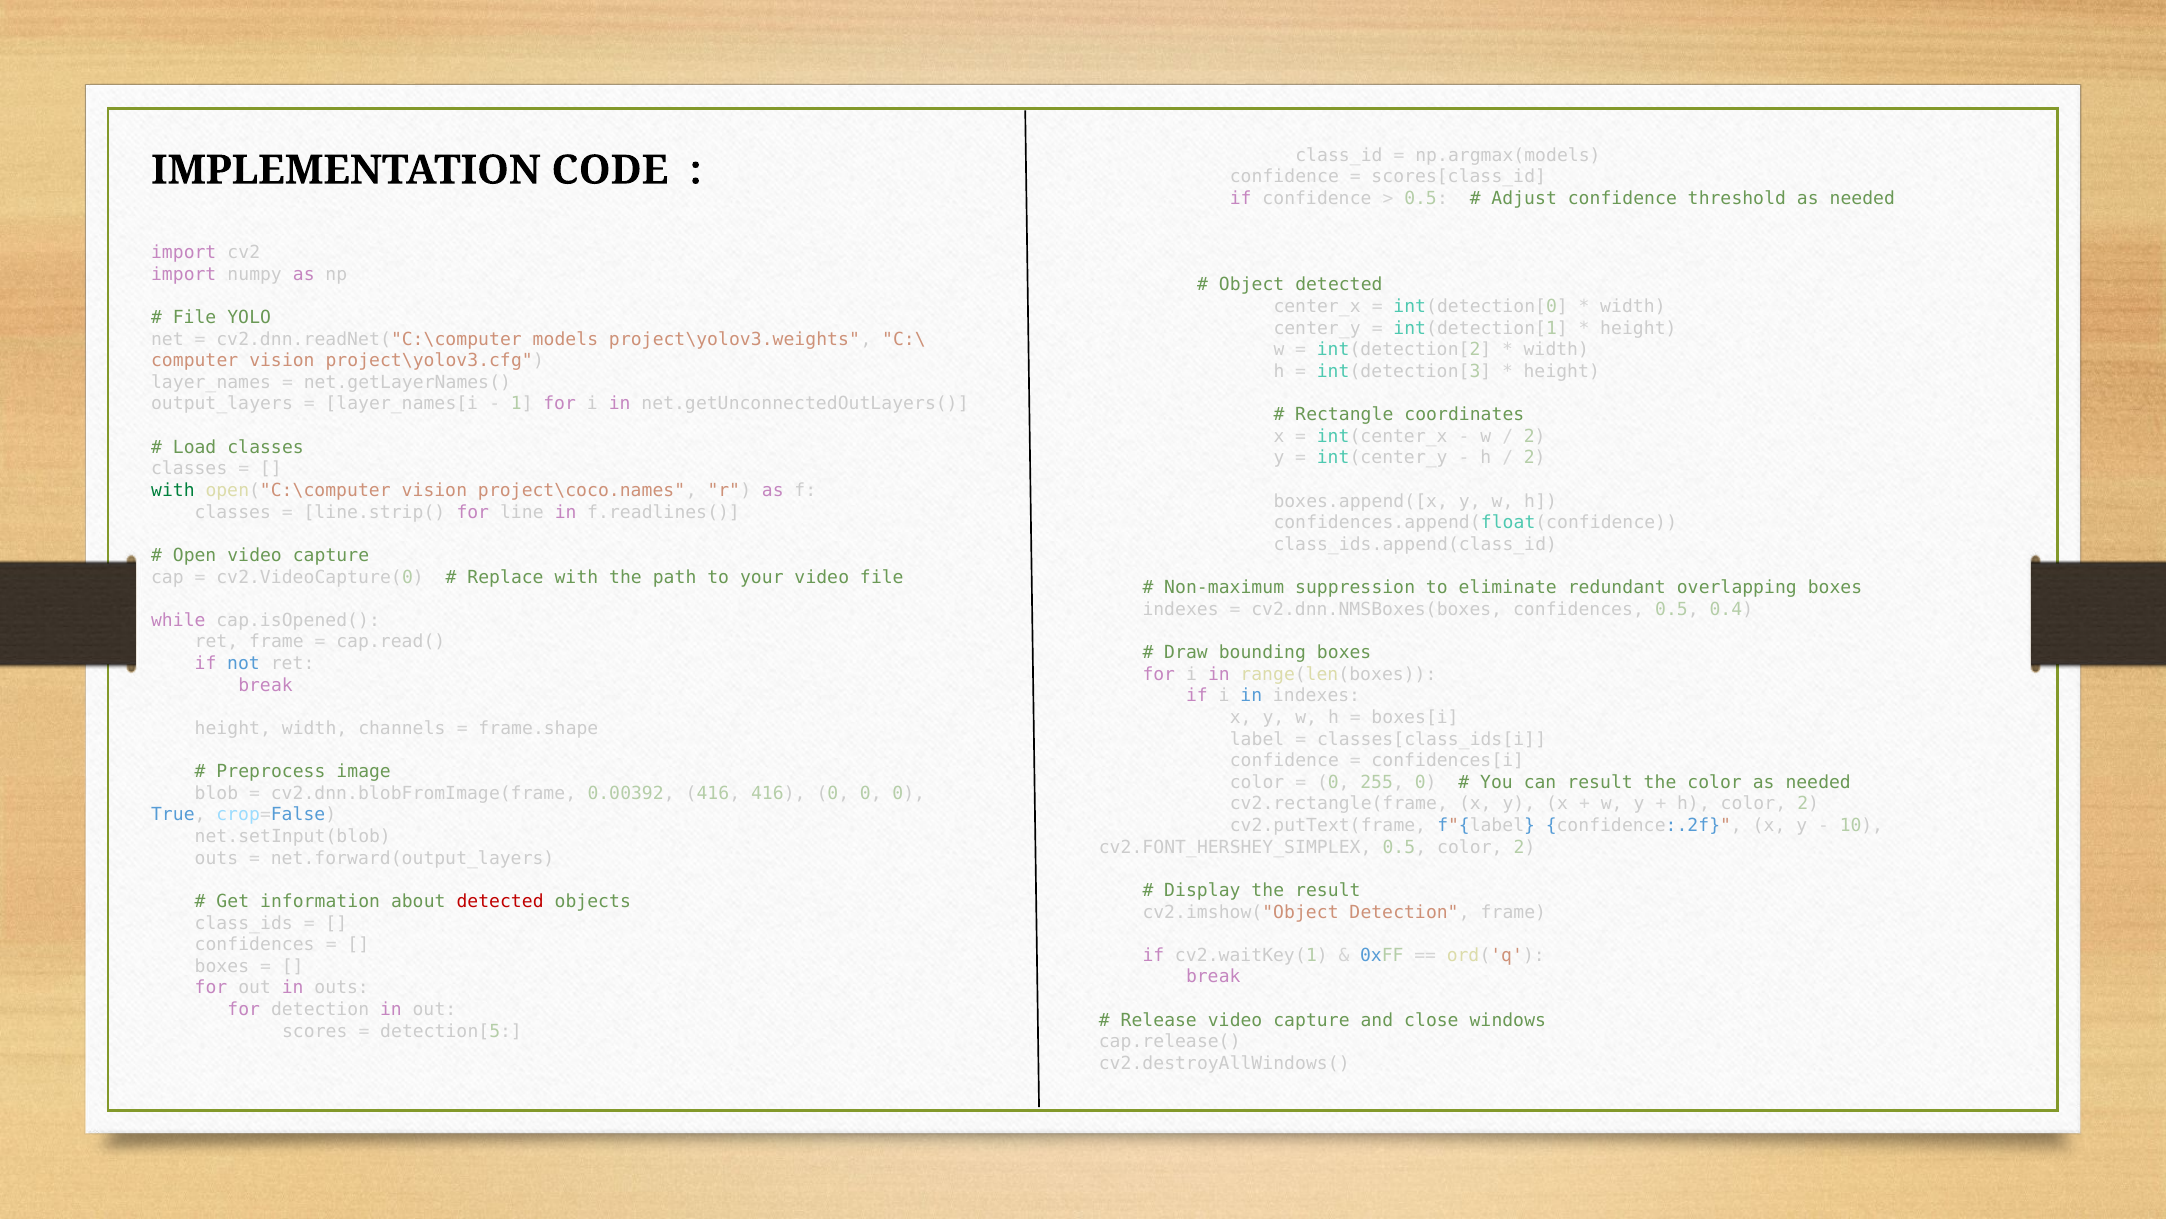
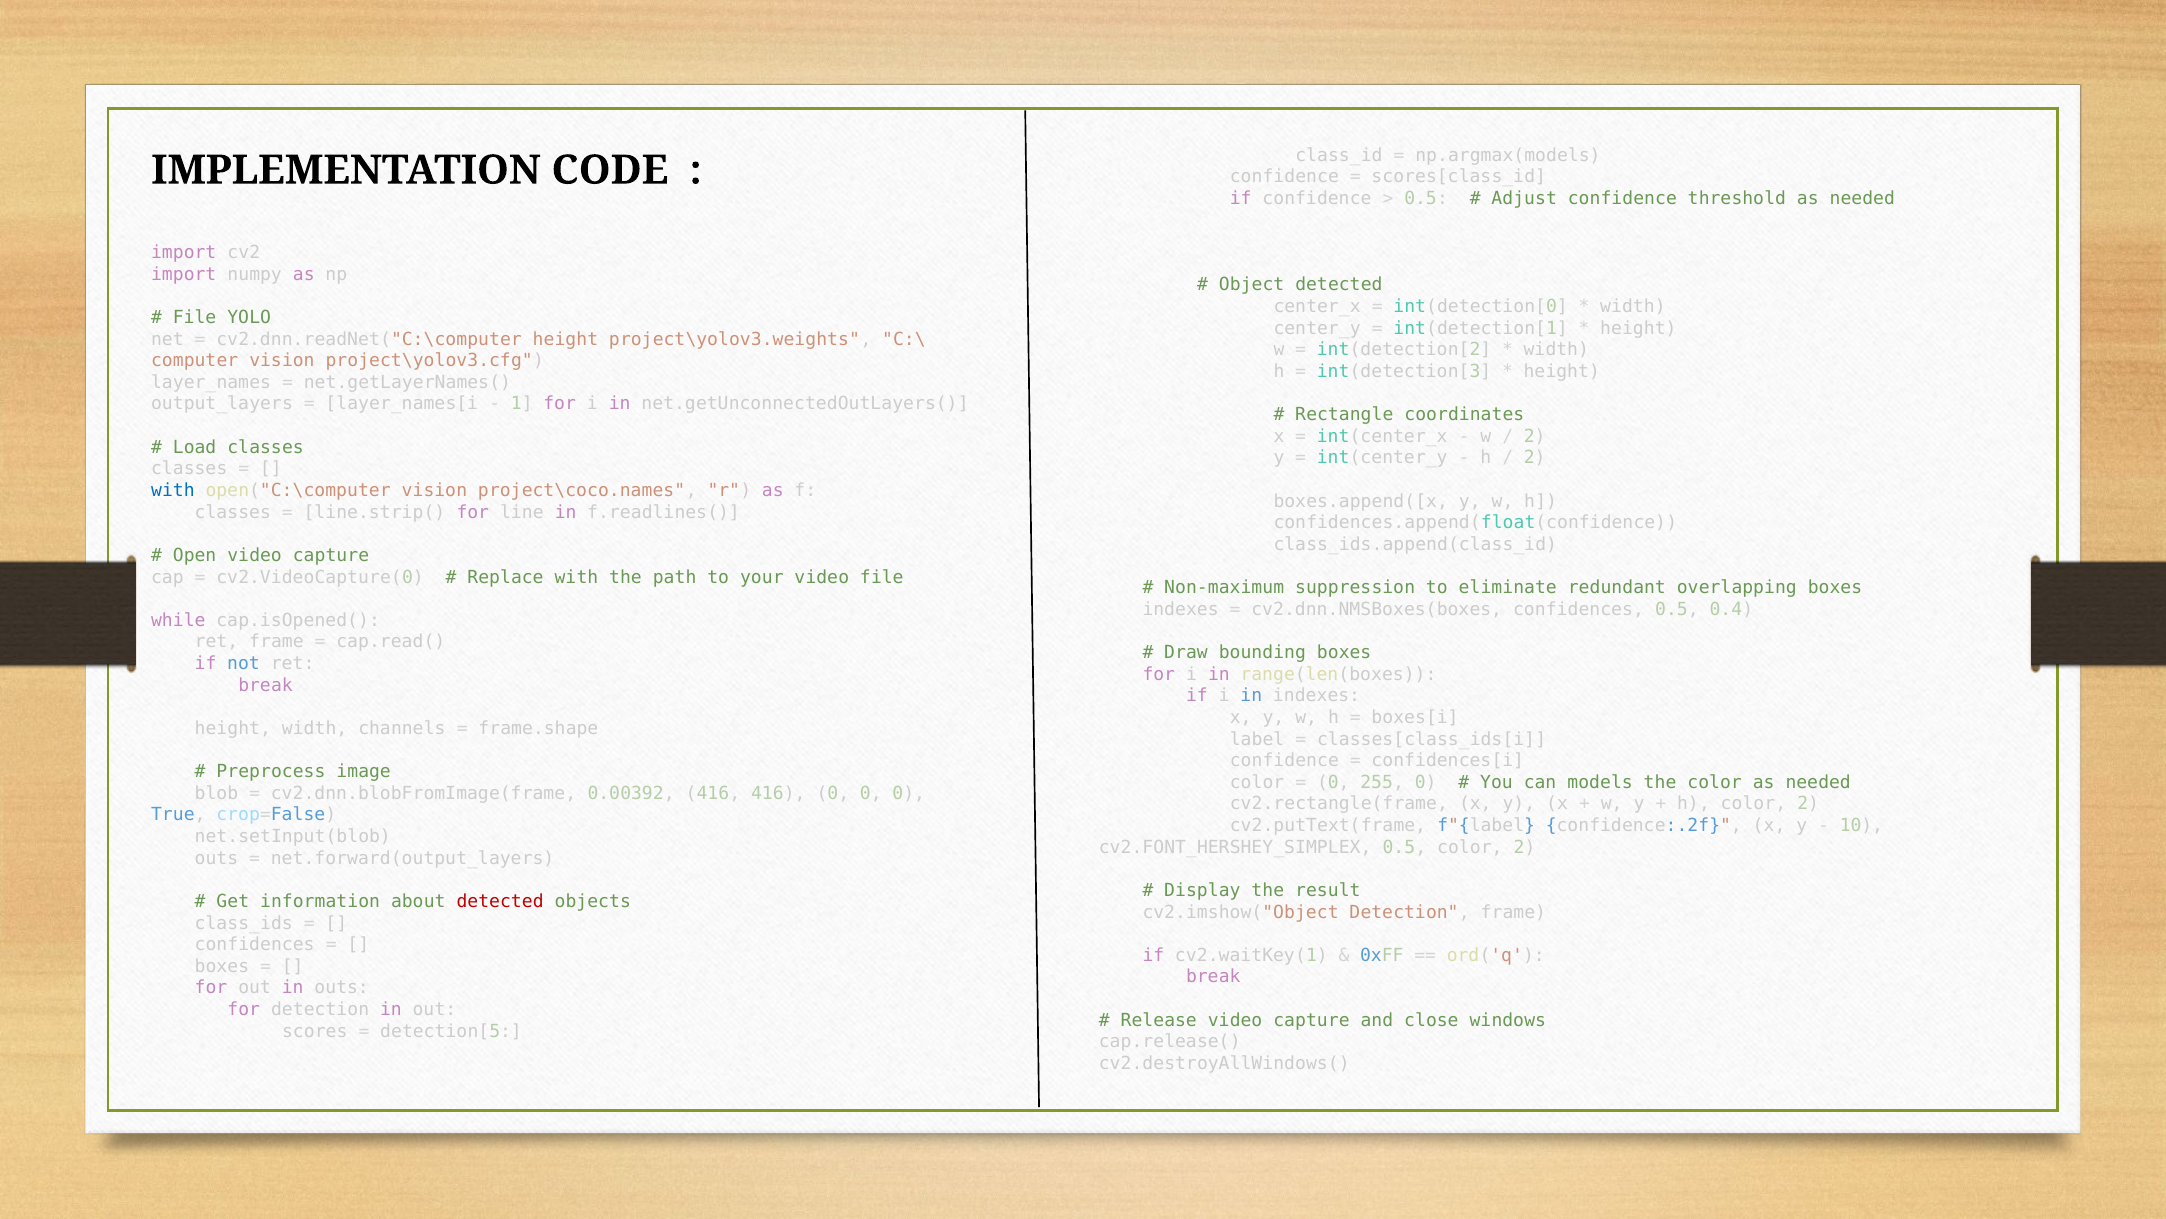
cv2.dnn.readNet("C:\computer models: models -> height (565, 339)
with colour: green -> blue (173, 490)
can result: result -> models (1600, 782)
